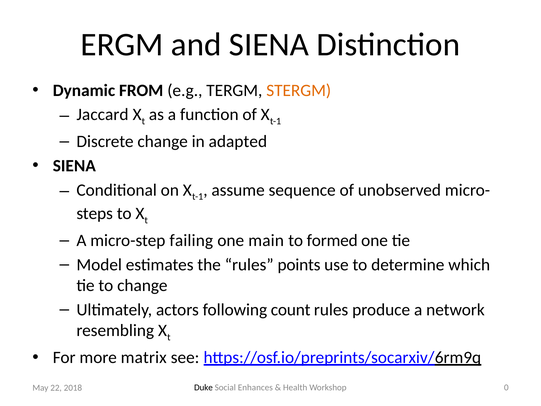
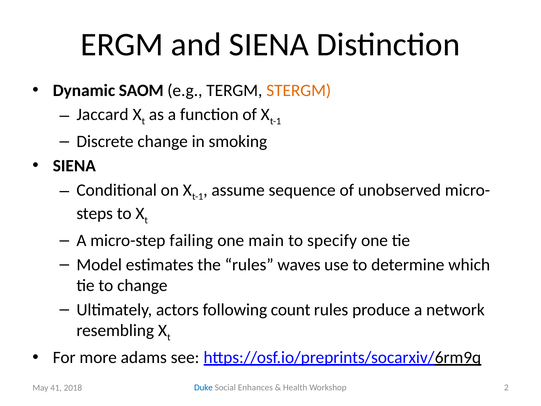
FROM: FROM -> SAOM (141, 90)
adapted: adapted -> smoking (238, 141)
formed: formed -> specify (332, 240)
points: points -> waves (299, 265)
matrix: matrix -> adams (144, 357)
Duke colour: black -> blue (203, 387)
0: 0 -> 2 (506, 387)
22: 22 -> 41 (56, 387)
